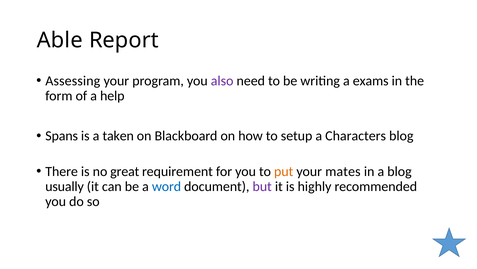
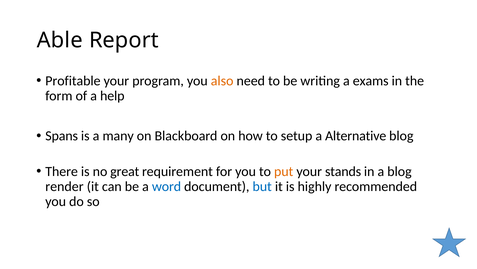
Assessing: Assessing -> Profitable (73, 81)
also colour: purple -> orange (222, 81)
taken: taken -> many (118, 136)
Characters: Characters -> Alternative (356, 136)
mates: mates -> stands (343, 171)
usually: usually -> render (64, 186)
but colour: purple -> blue (262, 186)
